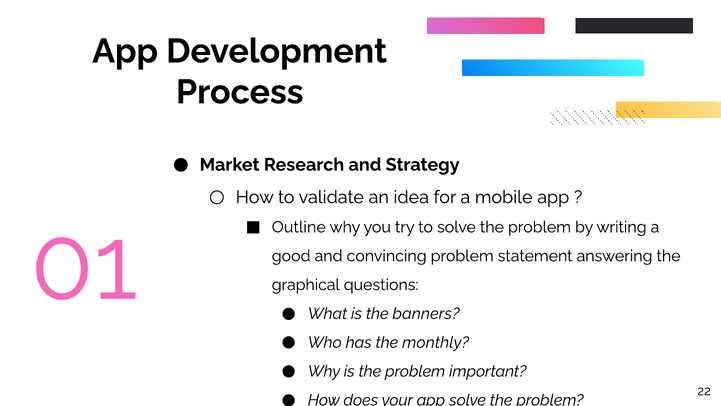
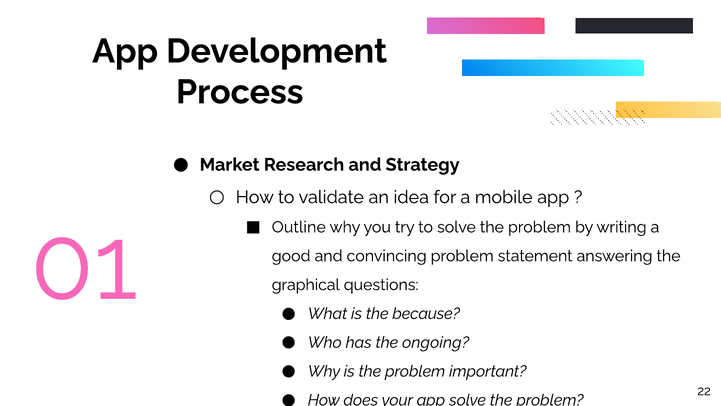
banners: banners -> because (426, 313)
monthly: monthly -> ongoing (436, 342)
